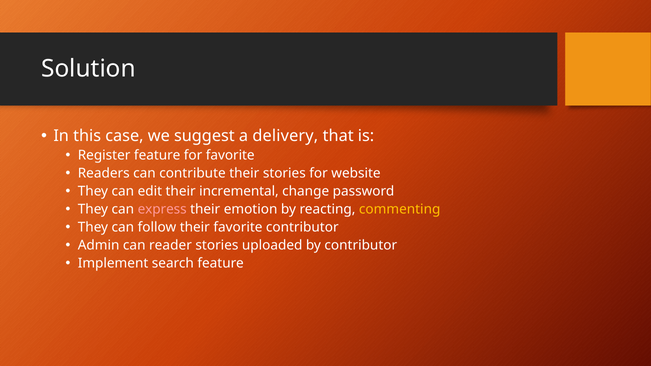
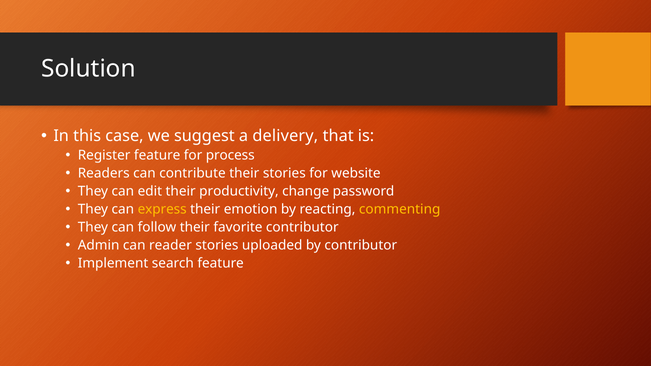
for favorite: favorite -> process (230, 155)
incremental: incremental -> productivity (239, 191)
express colour: pink -> yellow (162, 210)
